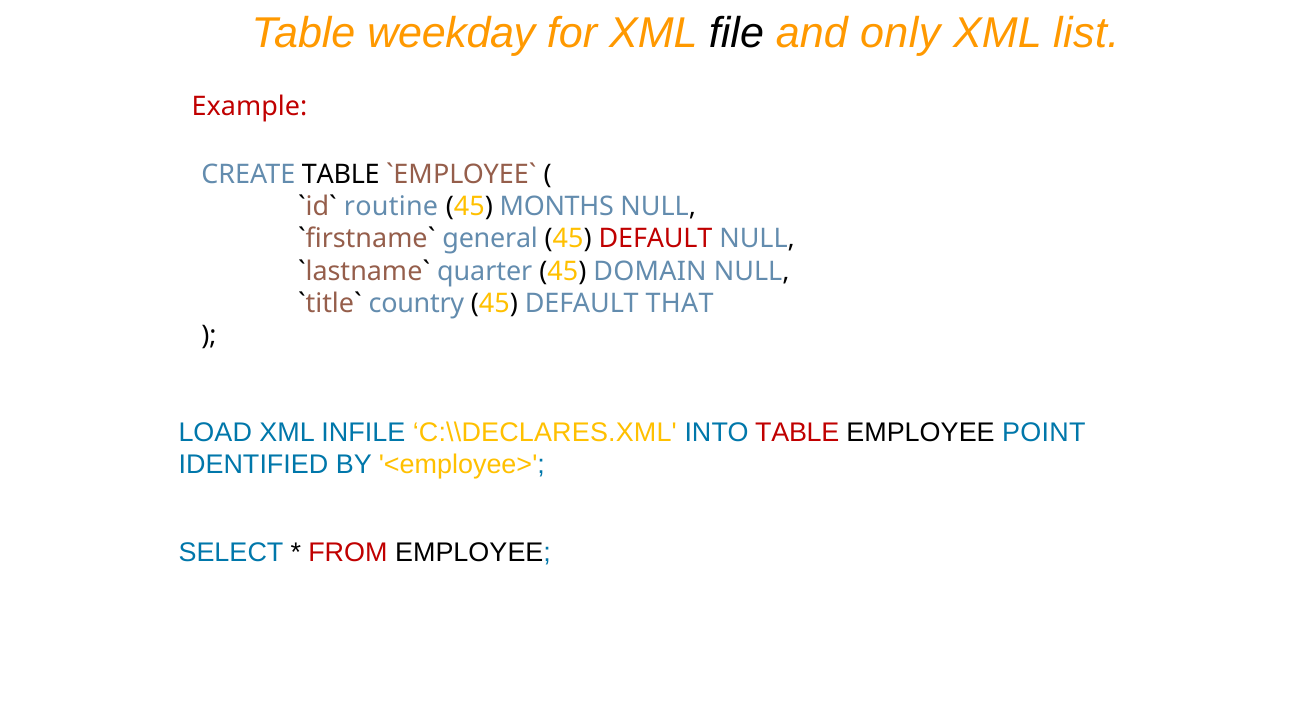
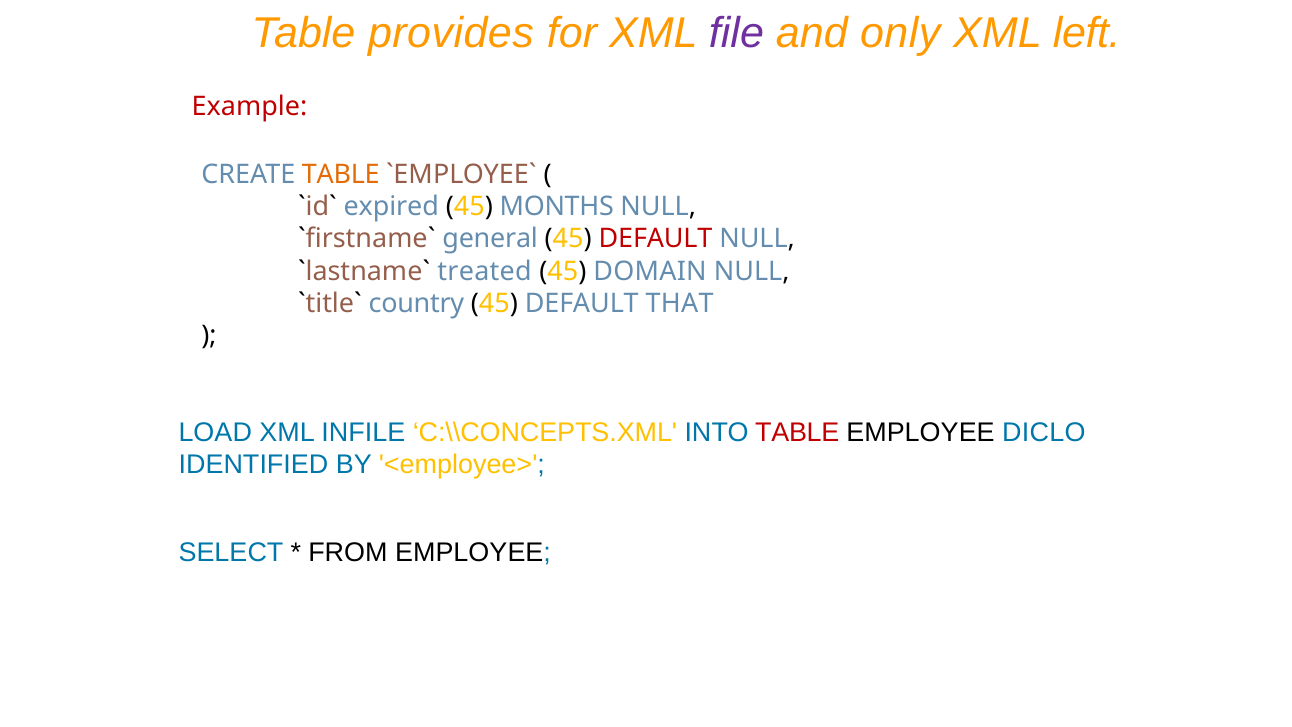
weekday: weekday -> provides (451, 34)
file colour: black -> purple (736, 34)
list: list -> left (1087, 34)
TABLE colour: black -> orange (341, 174)
routine: routine -> expired (391, 207)
quarter: quarter -> treated (485, 271)
C:\\DECLARES.XML: C:\\DECLARES.XML -> C:\\CONCEPTS.XML (545, 432)
POINT: POINT -> DICLO (1044, 432)
FROM colour: red -> black (348, 553)
